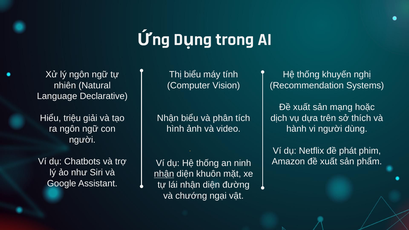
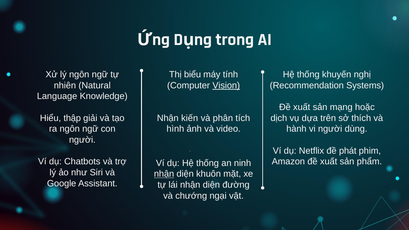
Vision underline: none -> present (226, 85)
Declarative: Declarative -> Knowledge (104, 96)
triệu: triệu -> thập (72, 118)
Nhận biểu: biểu -> kiến (190, 118)
